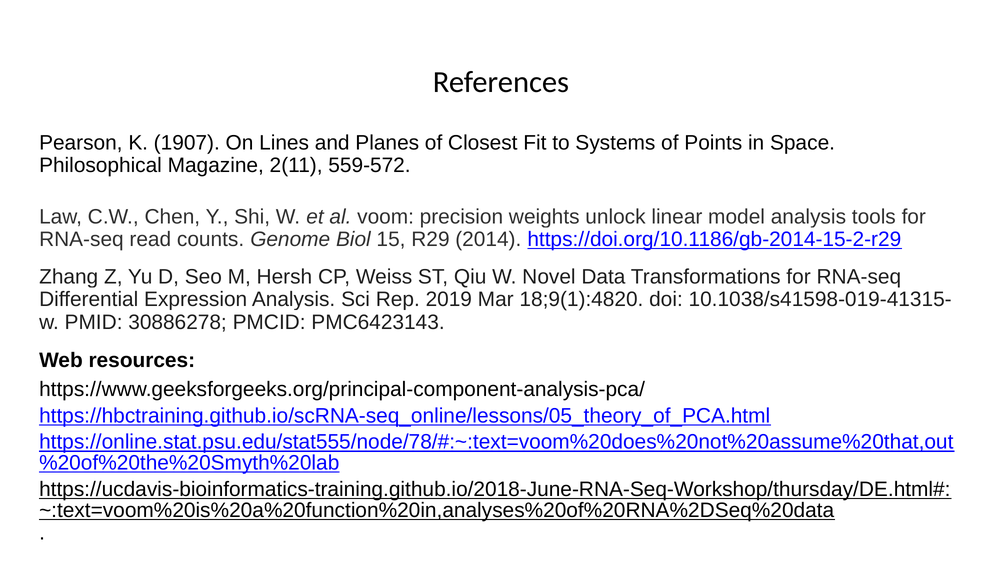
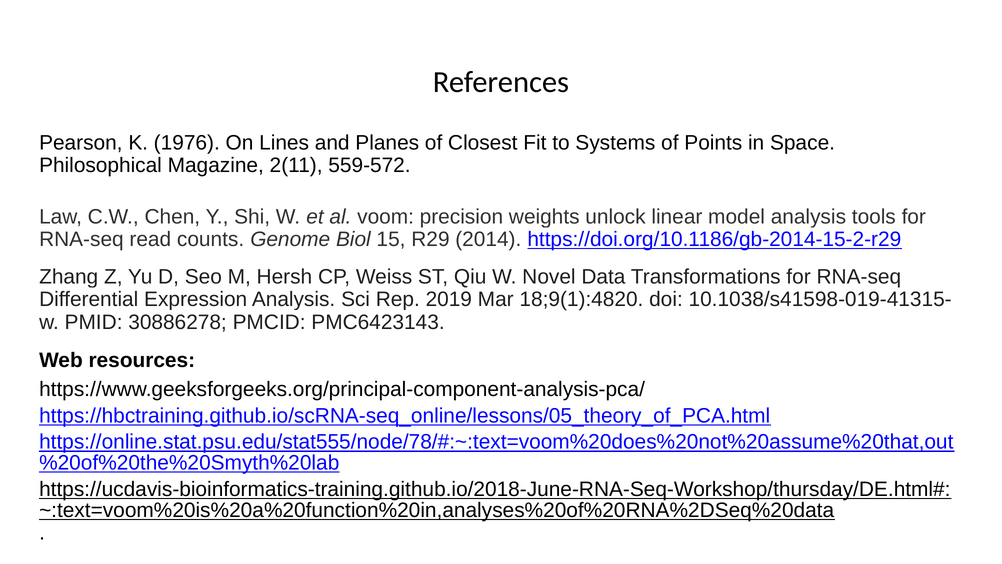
1907: 1907 -> 1976 (187, 143)
